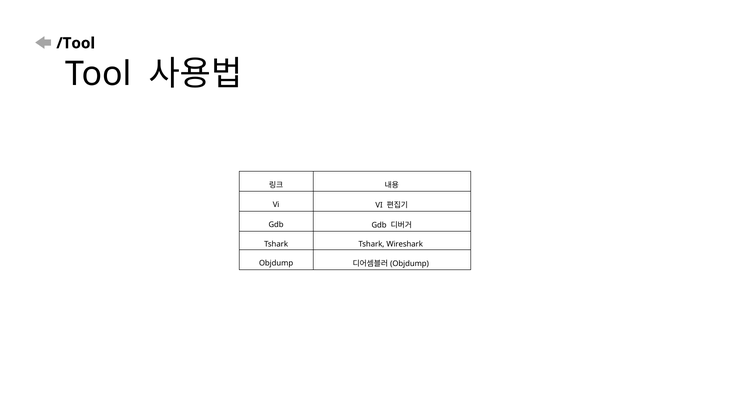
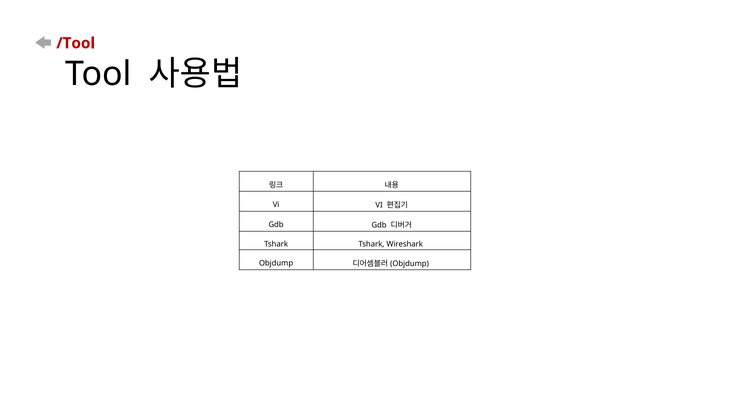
/Tool colour: black -> red (76, 43)
